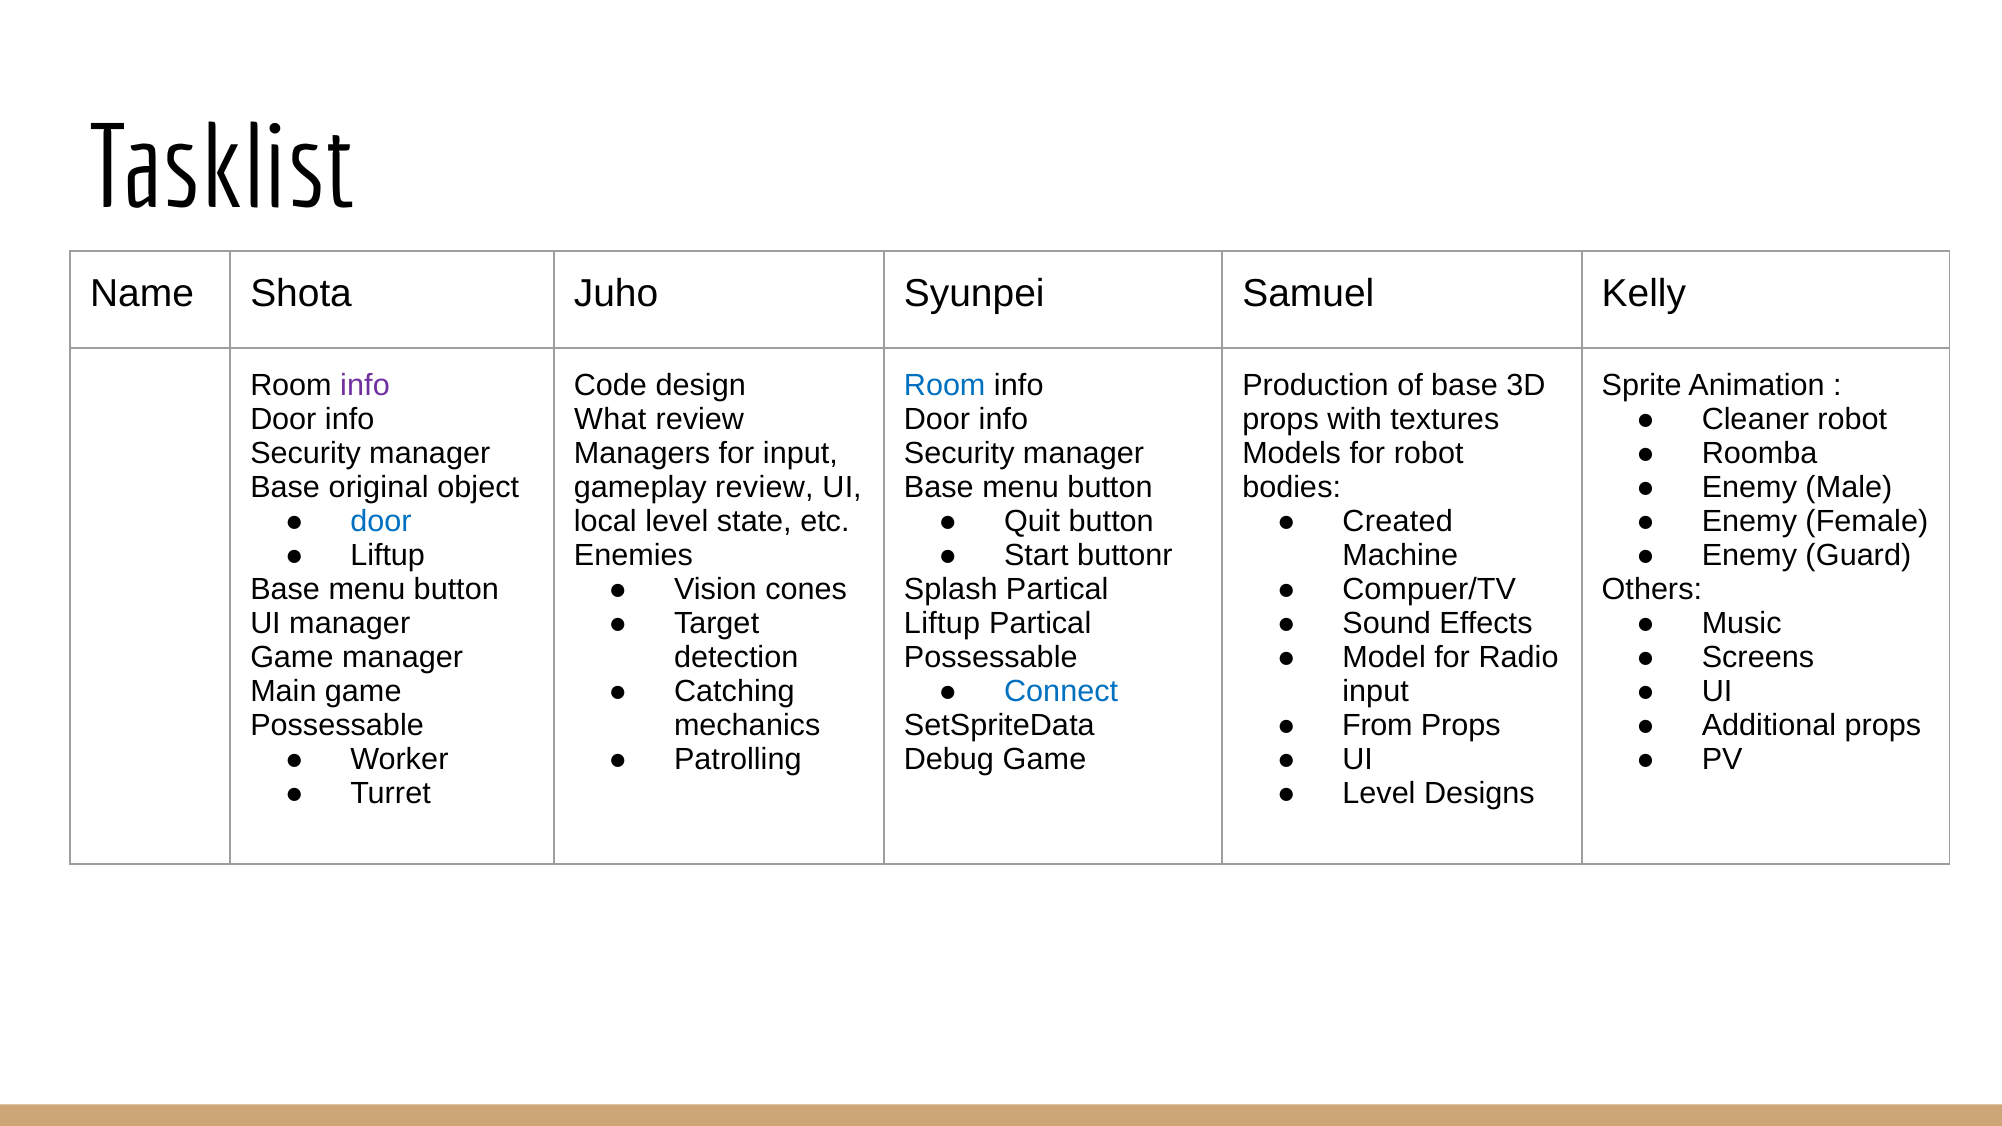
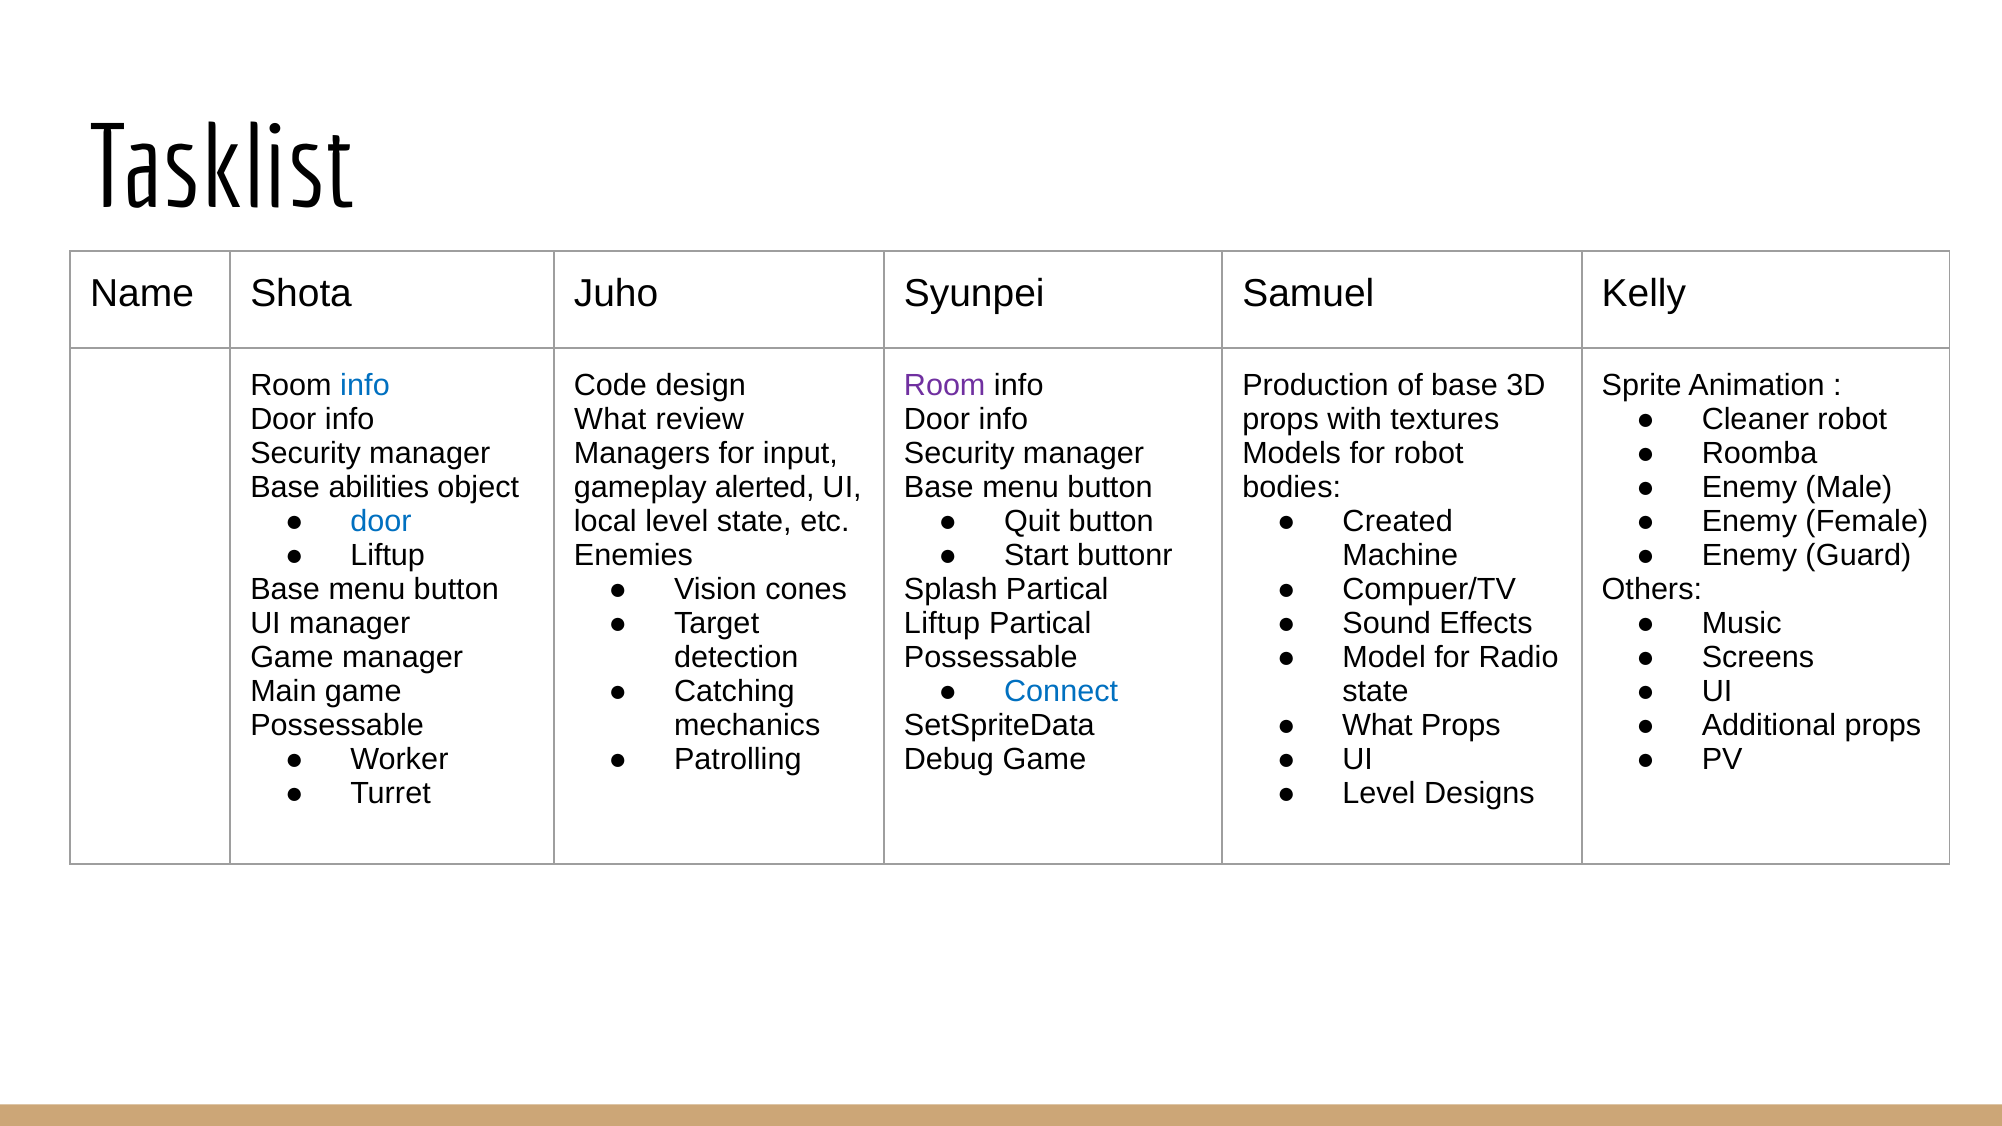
info colour: purple -> blue (365, 385)
Room colour: blue -> purple (945, 385)
original: original -> abilities (379, 487)
gameplay review: review -> alerted (765, 487)
input: input -> state (1376, 692)
From: From -> What (1377, 726)
